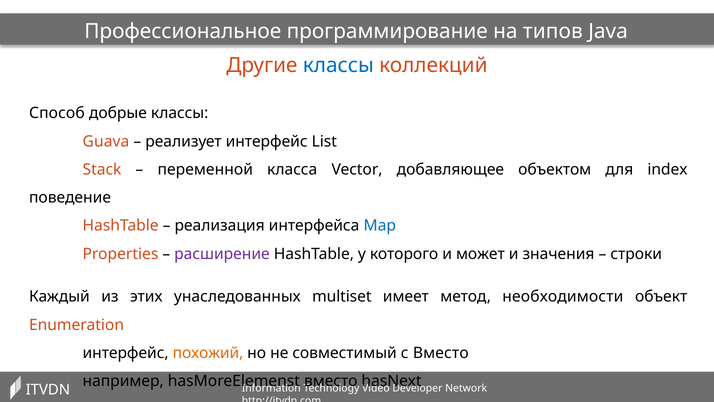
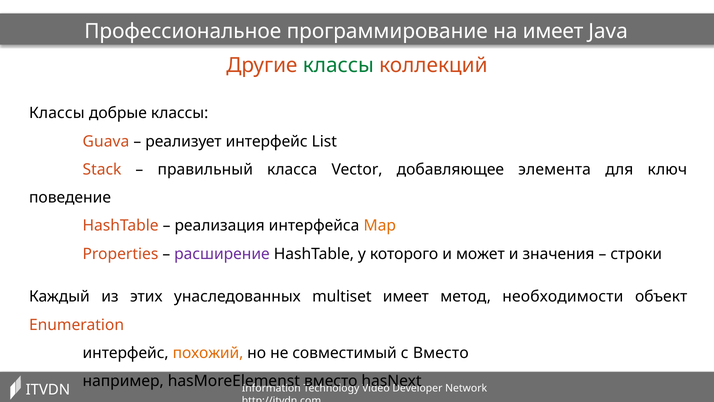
на типов: типов -> имеет (553, 32)
классы colour: blue -> green (338, 65)
Способ: Способ -> Классы (57, 113)
переменной: переменной -> правильный (205, 169)
объектом: объектом -> элемента (555, 169)
index: index -> ключ (667, 169)
Map colour: blue -> orange (380, 226)
